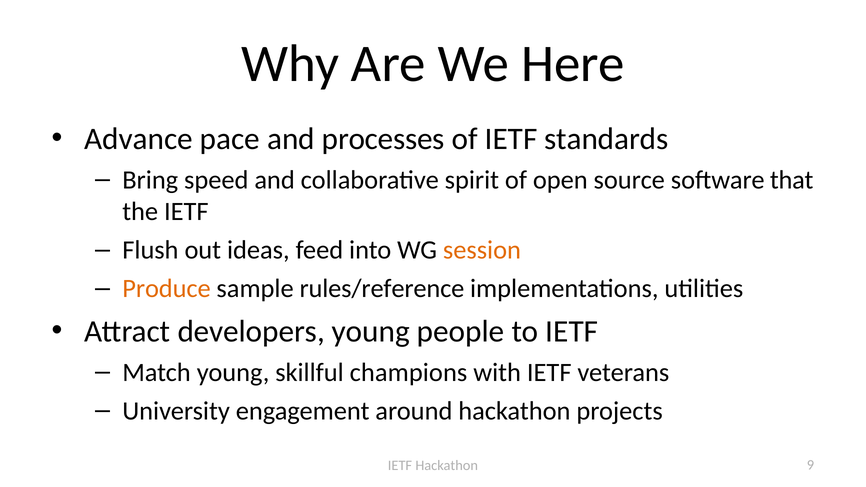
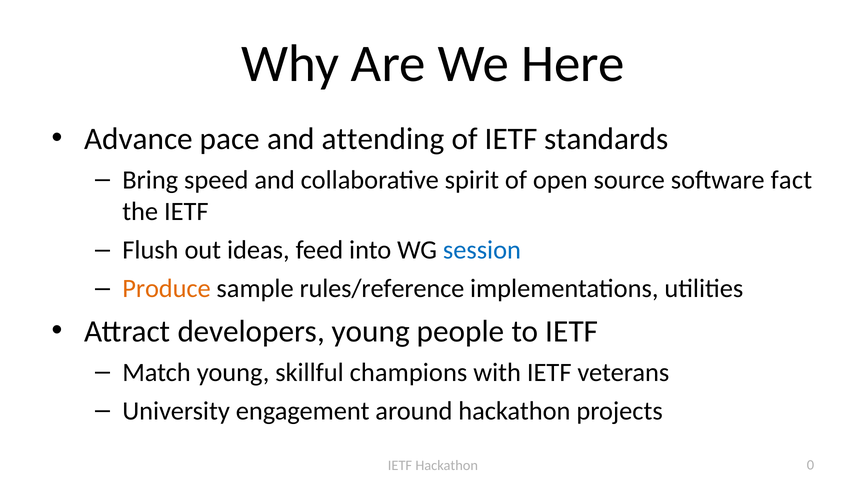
processes: processes -> attending (383, 139)
that: that -> fact (791, 180)
session colour: orange -> blue (482, 250)
9: 9 -> 0 (810, 465)
